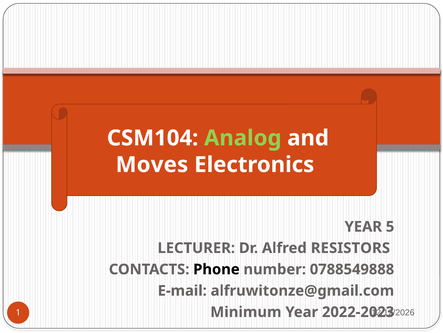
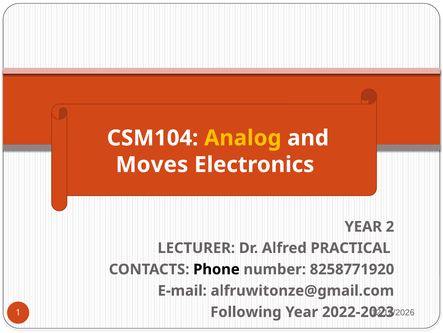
Analog colour: light green -> yellow (243, 138)
5: 5 -> 2 (390, 226)
RESISTORS: RESISTORS -> PRACTICAL (351, 248)
0788549888: 0788549888 -> 8258771920 (352, 269)
Minimum: Minimum -> Following (246, 311)
